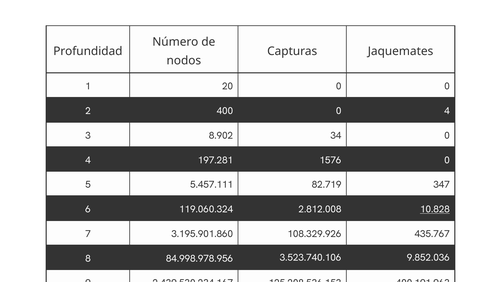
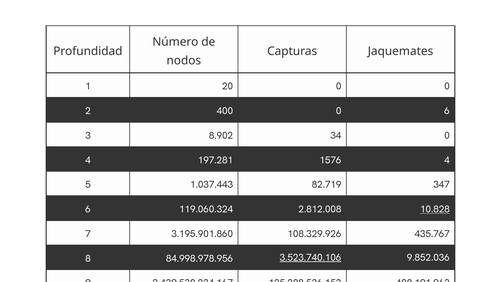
400 0 4: 4 -> 6 (447, 111)
1576 0: 0 -> 4 (447, 160)
5.457.111: 5.457.111 -> 1.037.443 (212, 185)
3.523.740.106 underline: none -> present (311, 257)
